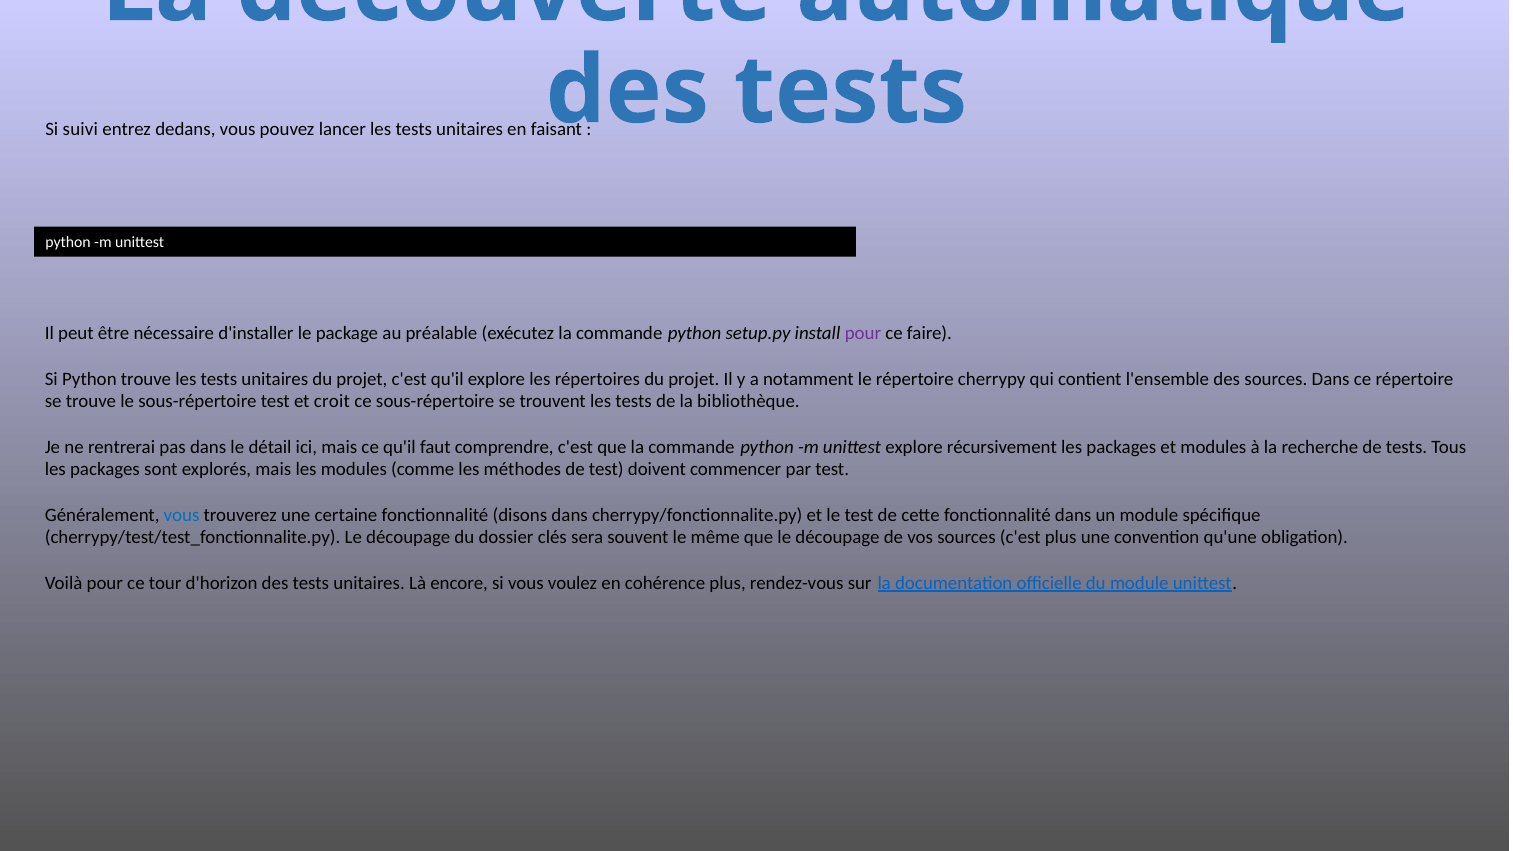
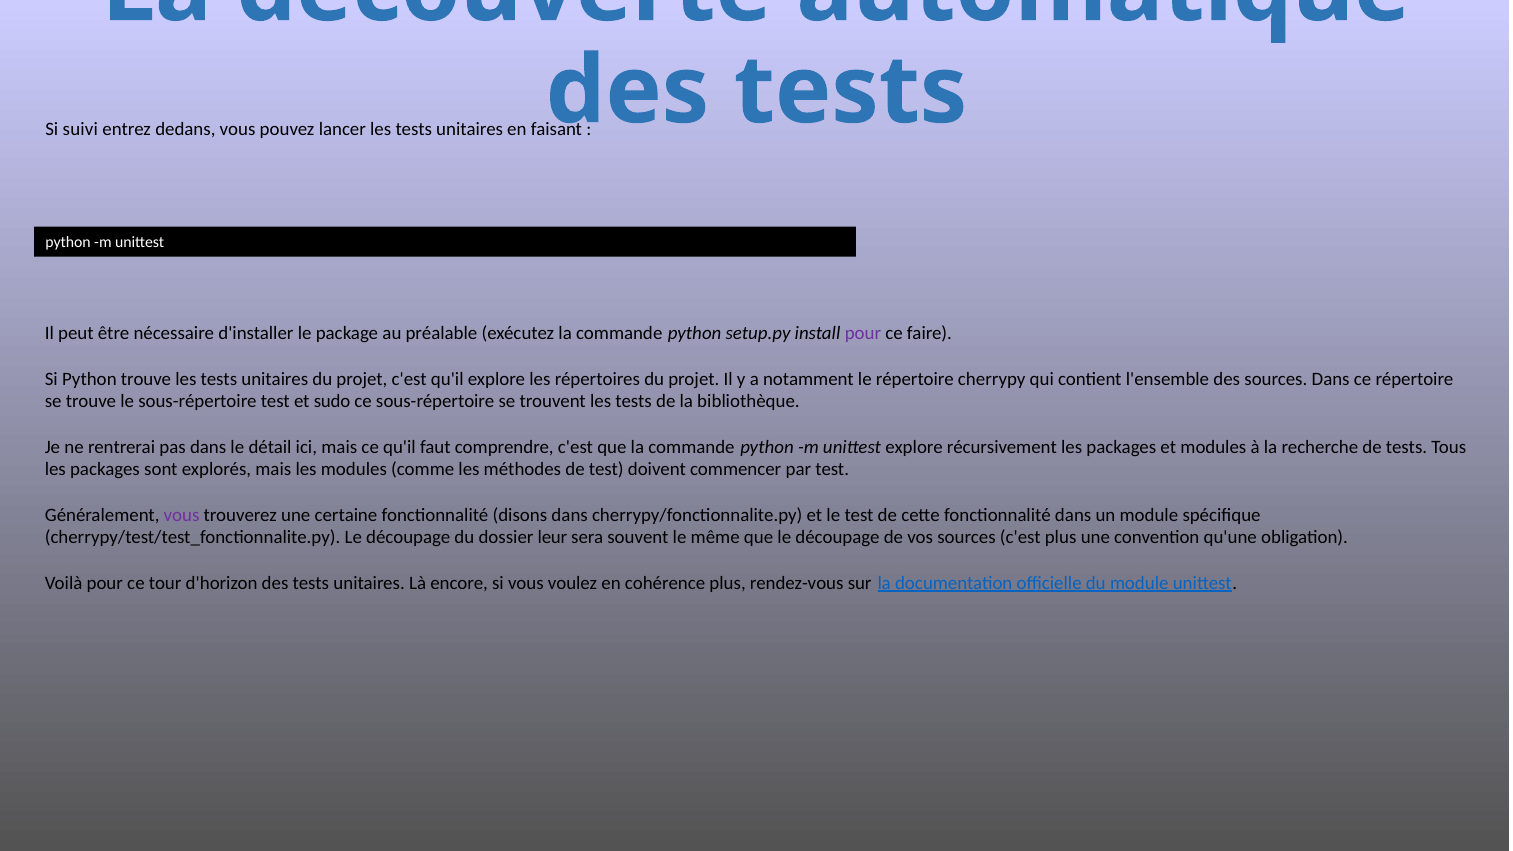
croit: croit -> sudo (332, 402)
vous colour: blue -> purple (182, 515)
clés: clés -> leur (552, 538)
